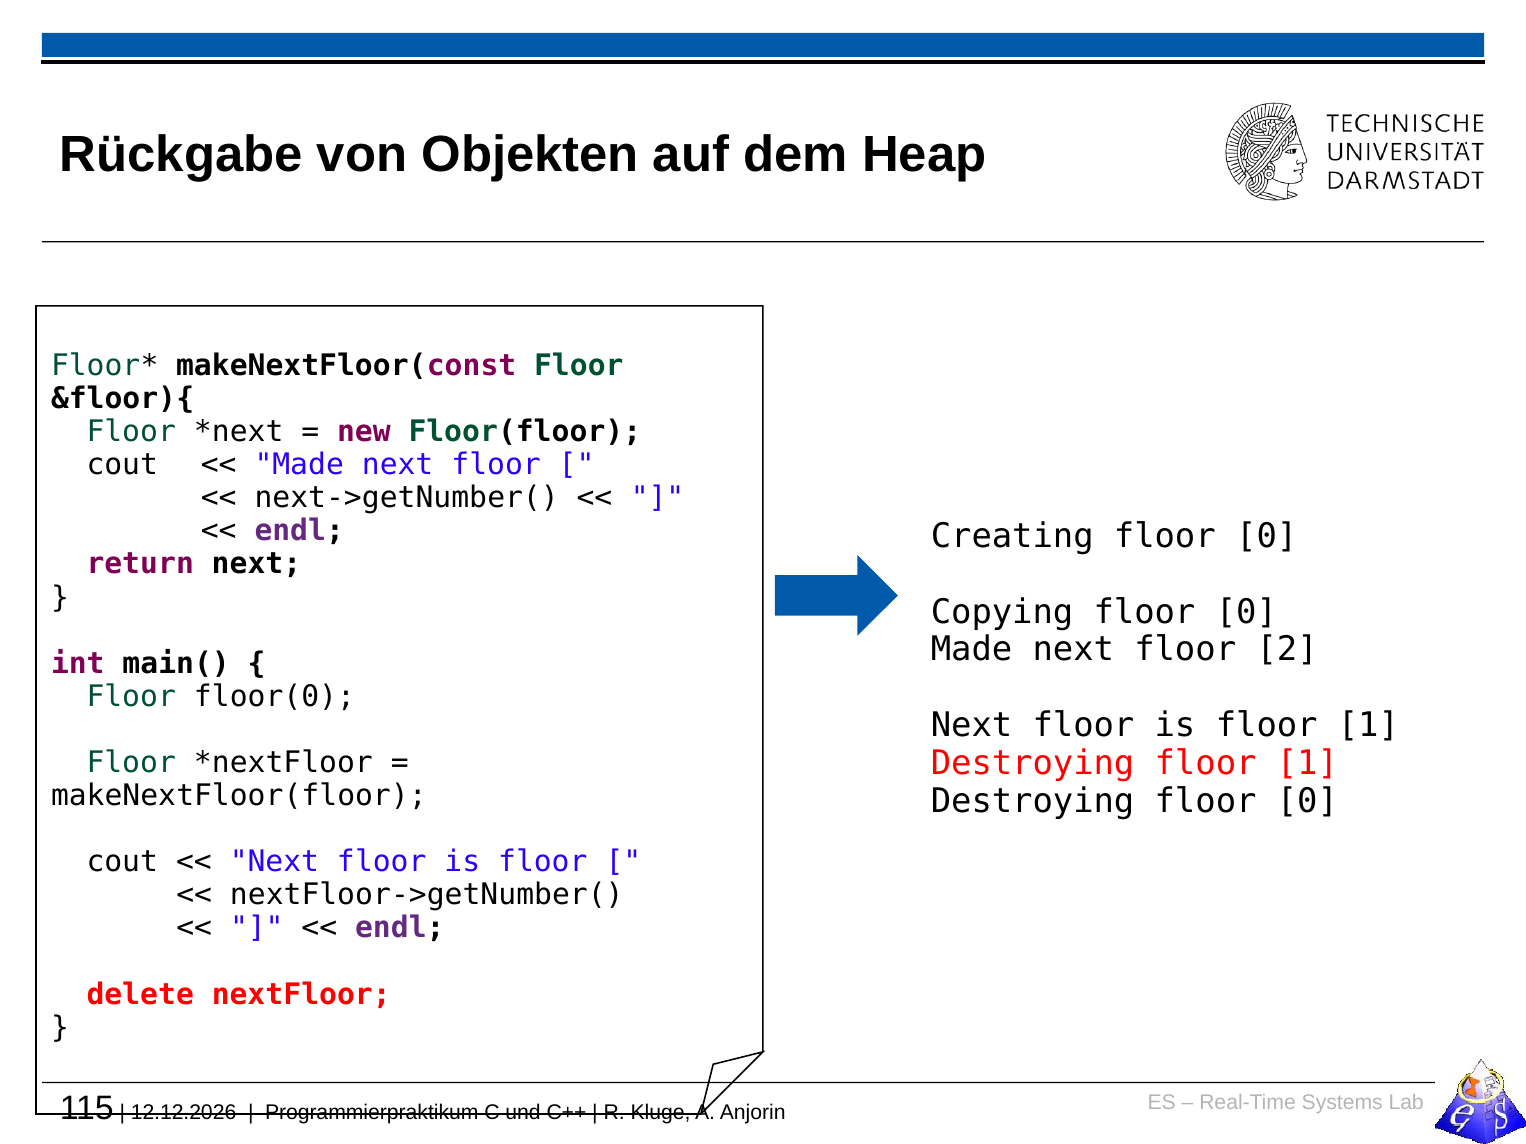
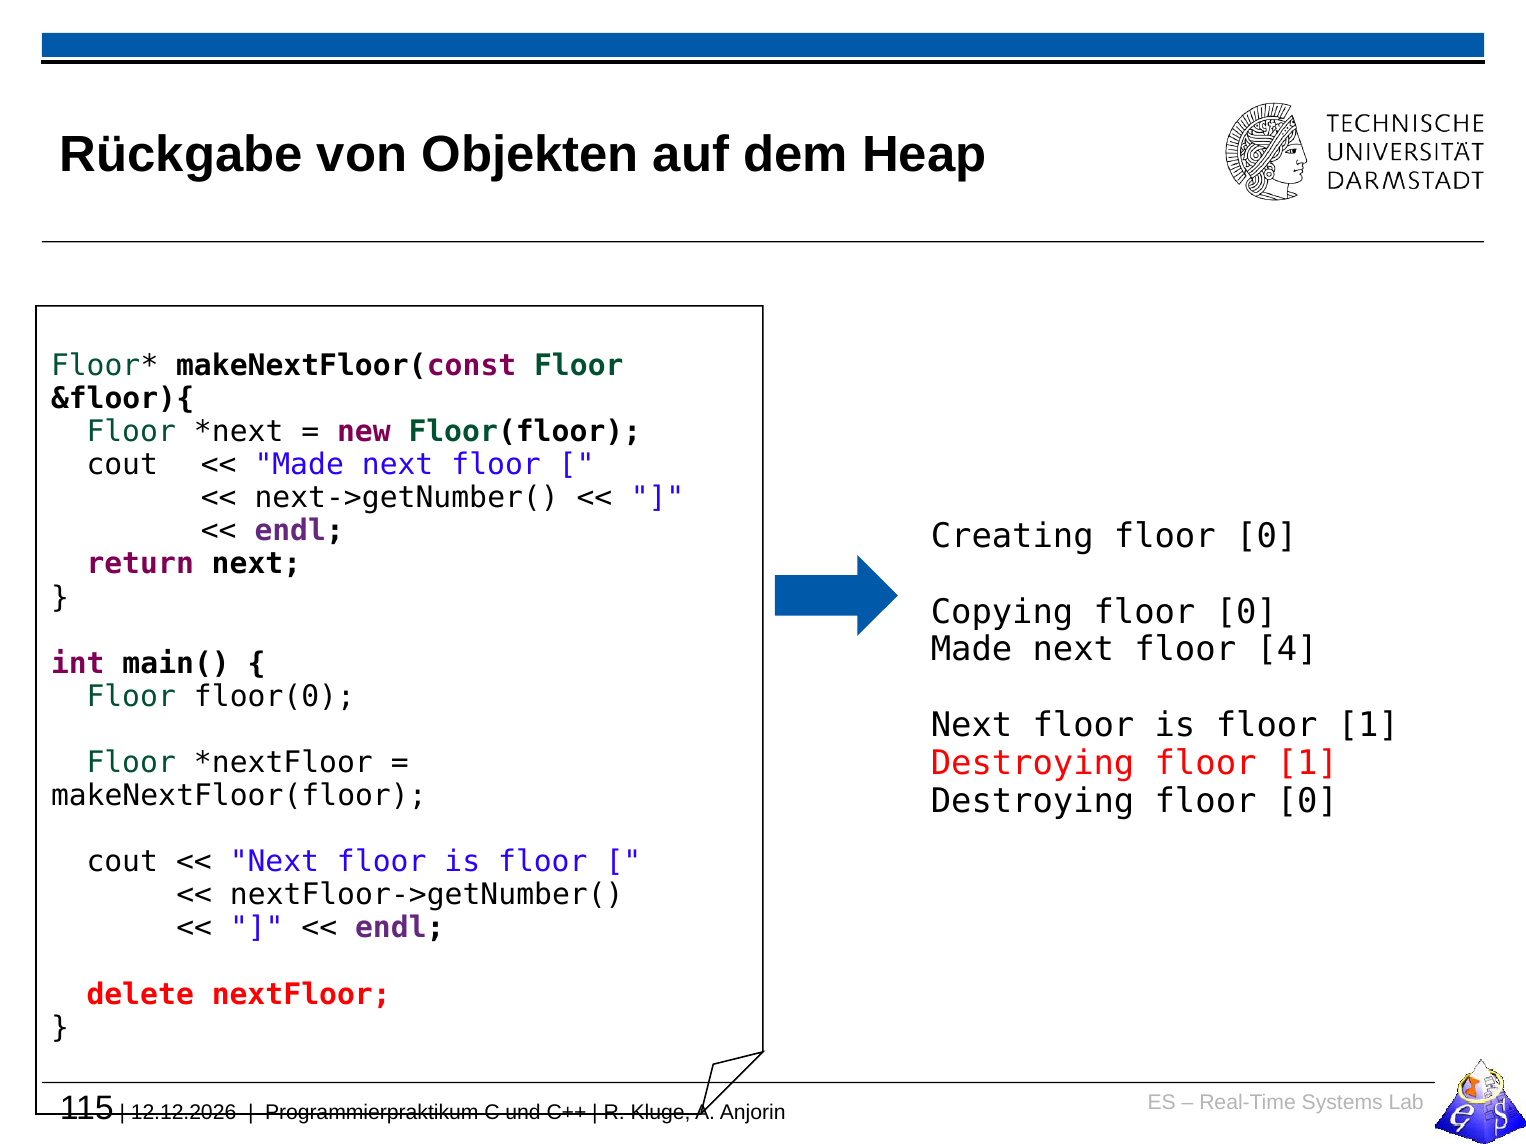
2: 2 -> 4 (1287, 650)
